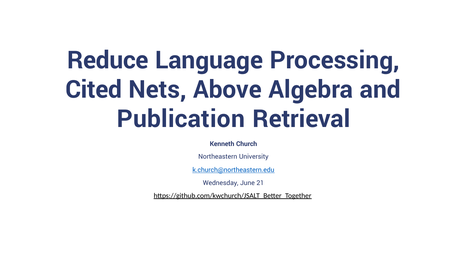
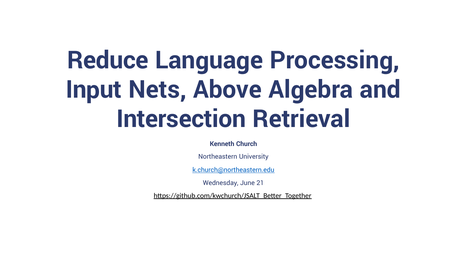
Cited: Cited -> Input (94, 89)
Publication: Publication -> Intersection (181, 118)
